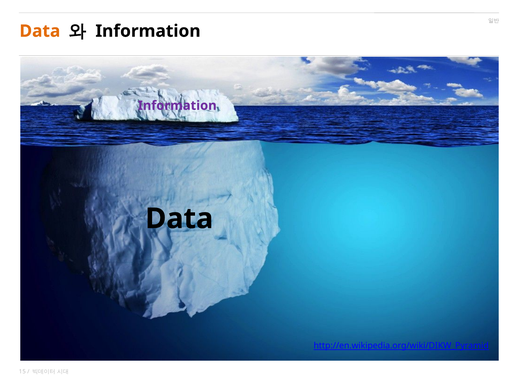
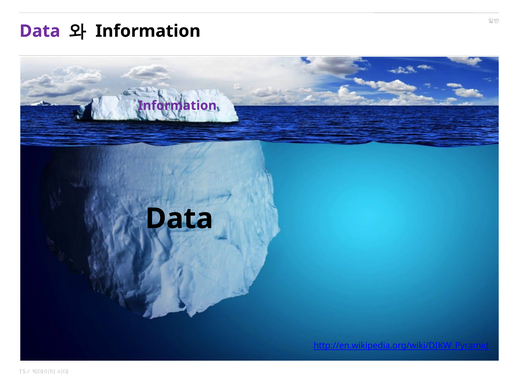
Data colour: orange -> purple (40, 31)
